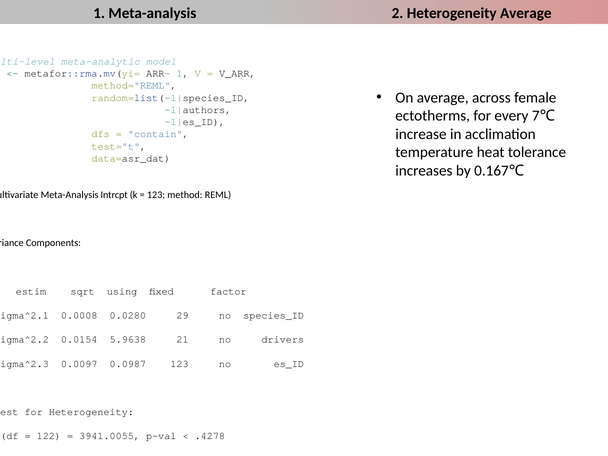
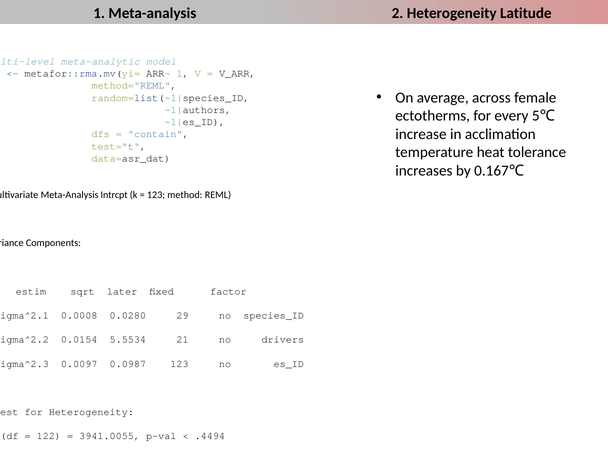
Heterogeneity Average: Average -> Latitude (526, 13)
7: 7 -> 5 (536, 116)
using: using -> later (122, 291)
5.9638: 5.9638 -> 5.5534 (128, 340)
.4278: .4278 -> .4494 (210, 436)
